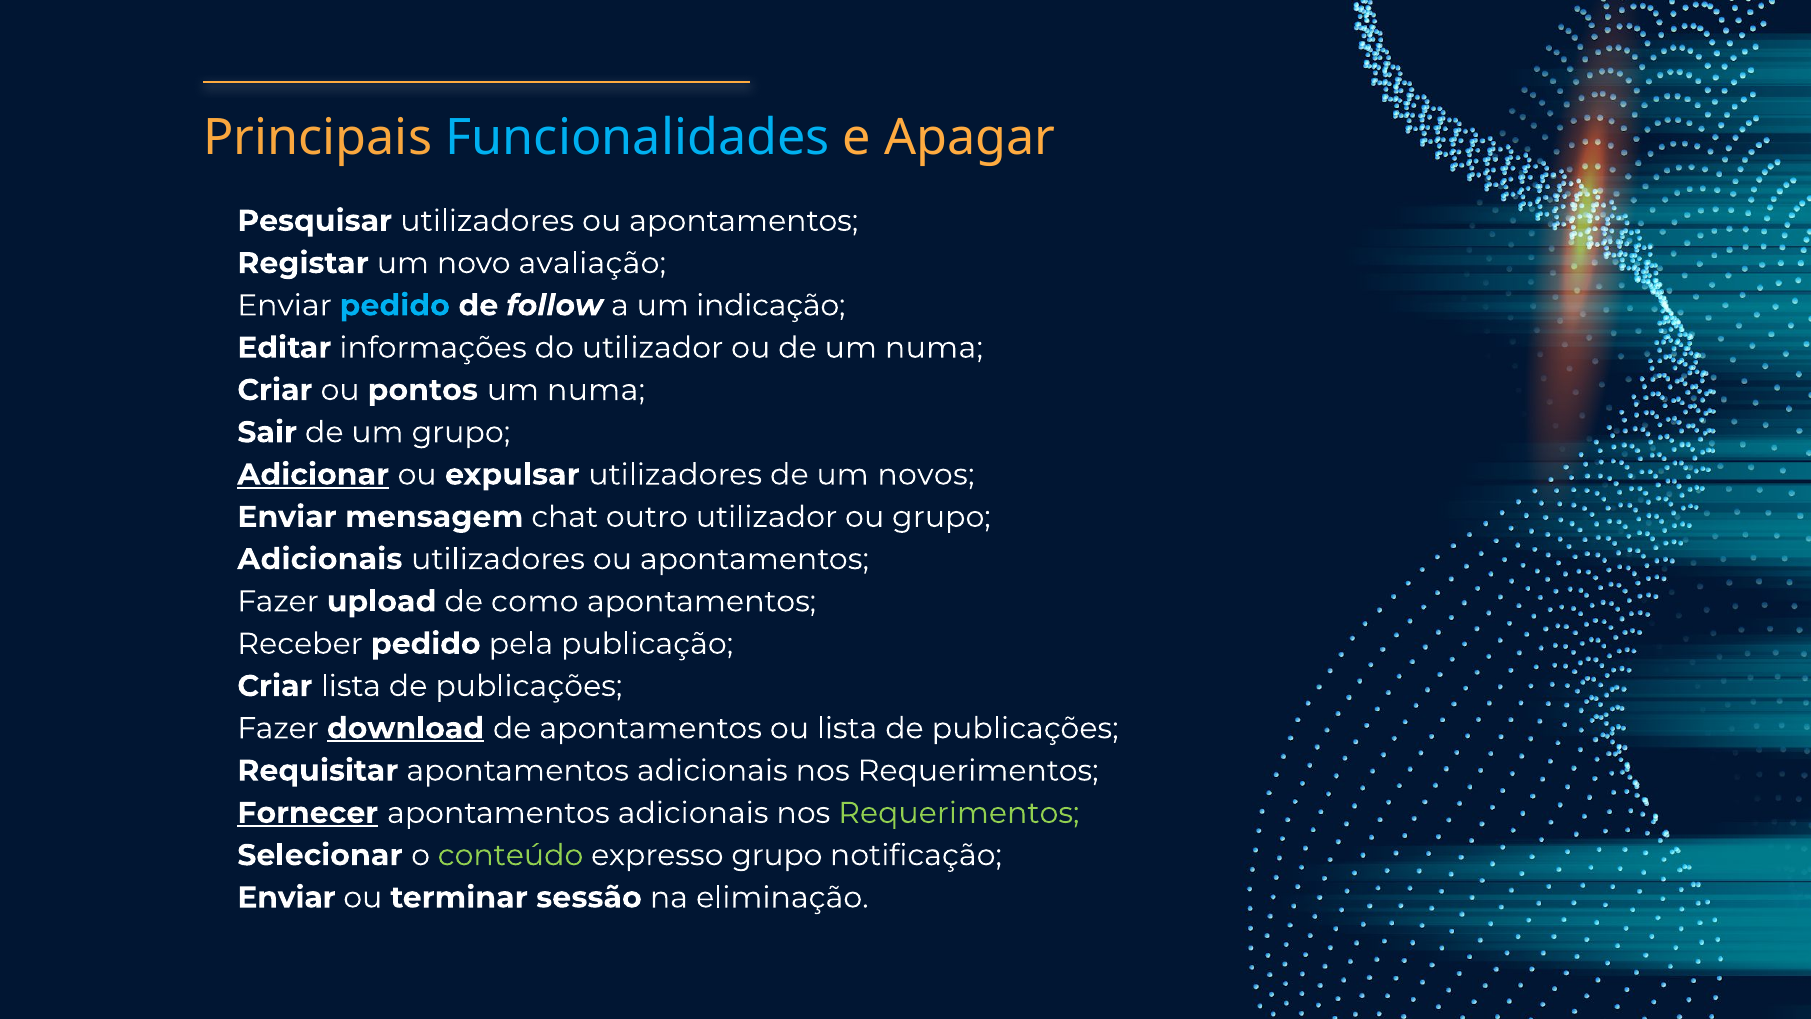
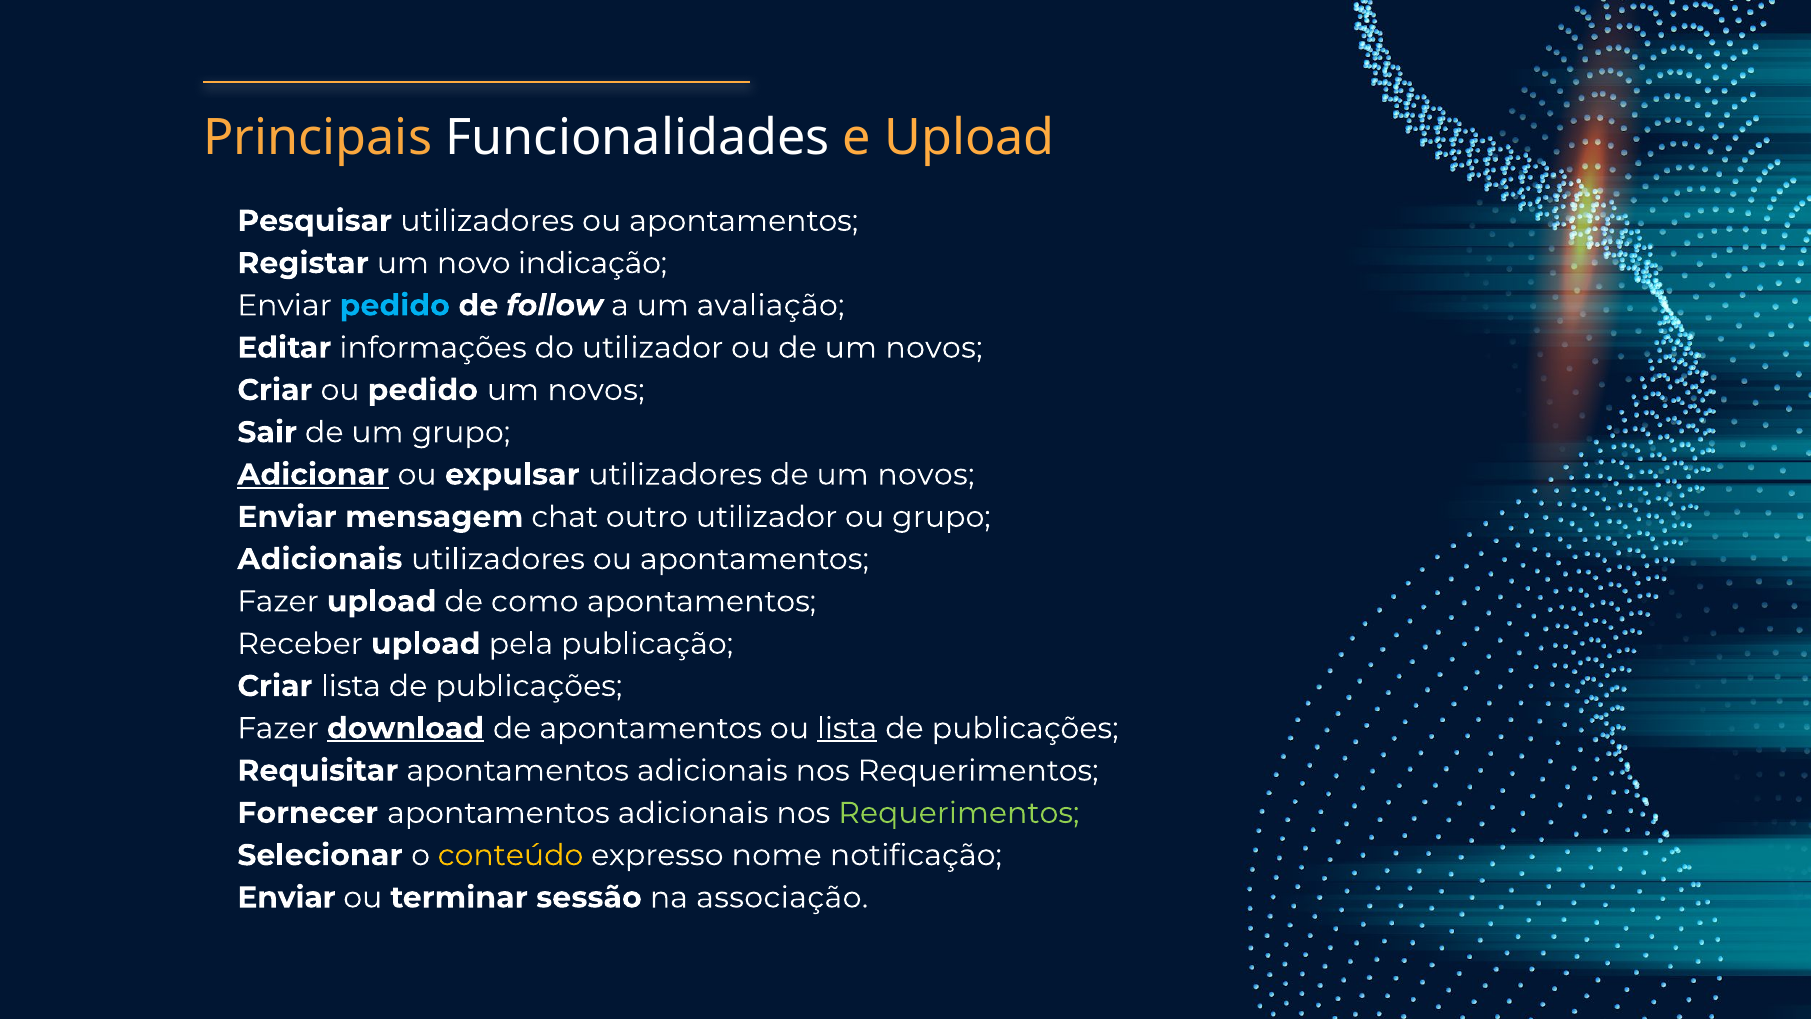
Funcionalidades colour: light blue -> white (638, 138)
e Apagar: Apagar -> Upload (970, 138)
avaliação: avaliação -> indicação (592, 263)
indicação: indicação -> avaliação (771, 305)
ou de um numa: numa -> novos (934, 348)
ou pontos: pontos -> pedido (423, 390)
numa: numa -> novos (596, 390)
Receber pedido: pedido -> upload (426, 644)
lista underline: none -> present (847, 728)
Fornecer underline: present -> none (308, 813)
conteúdo colour: light green -> yellow (510, 855)
expresso grupo: grupo -> nome (777, 855)
eliminação: eliminação -> associação (782, 897)
